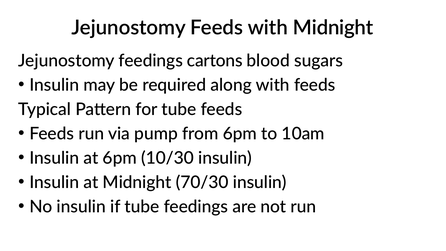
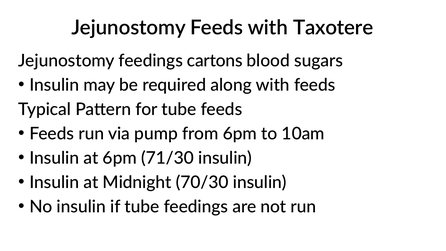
with Midnight: Midnight -> Taxotere (333, 28)
10/30: 10/30 -> 71/30 (167, 158)
